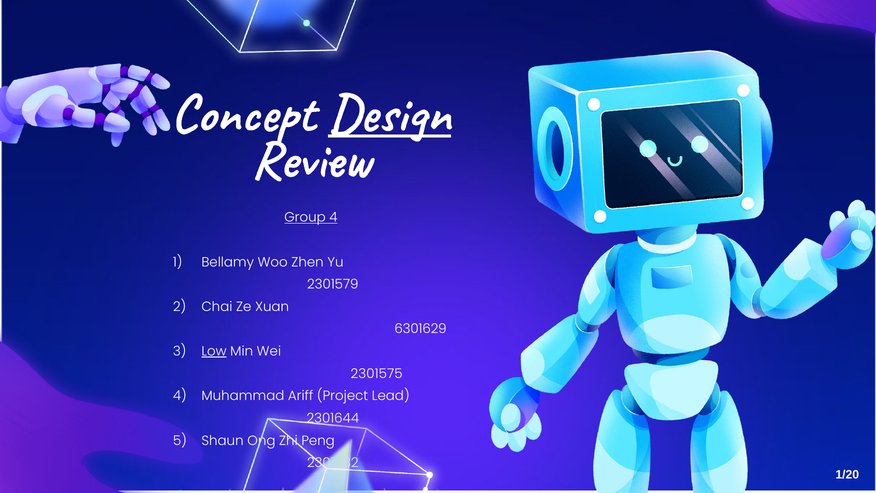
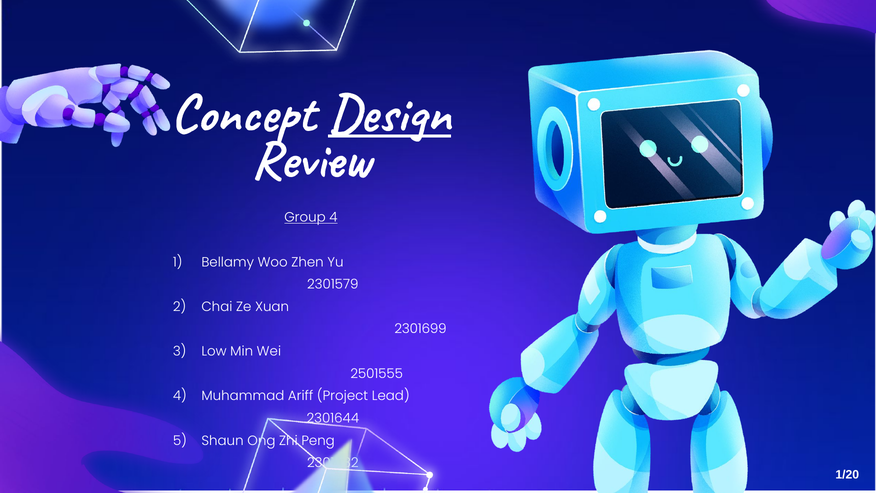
6301629: 6301629 -> 2301699 (421, 329)
Low underline: present -> none (214, 351)
2301575: 2301575 -> 2501555 (377, 374)
